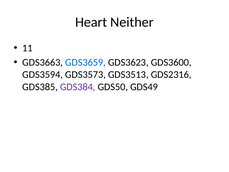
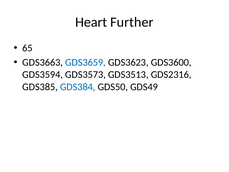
Neither: Neither -> Further (132, 22)
11: 11 -> 65 (27, 48)
GDS384 colour: purple -> blue (78, 87)
